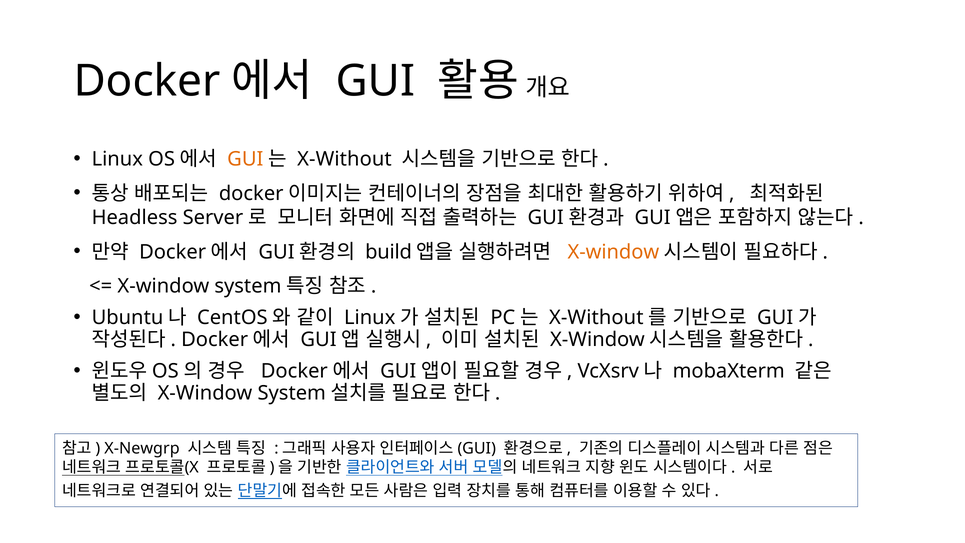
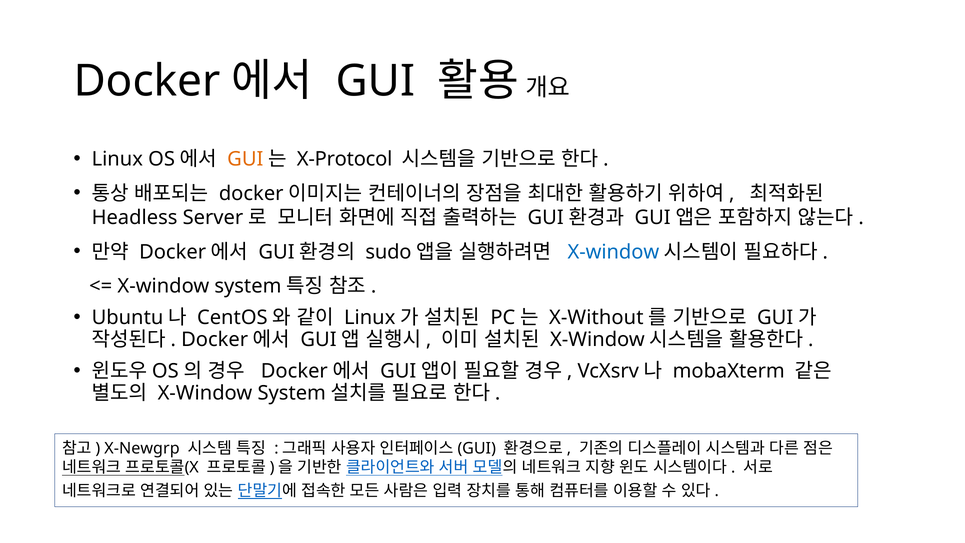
X-Without: X-Without -> X-Protocol (345, 159)
build: build -> sudo (388, 252)
X-window colour: orange -> blue (613, 252)
